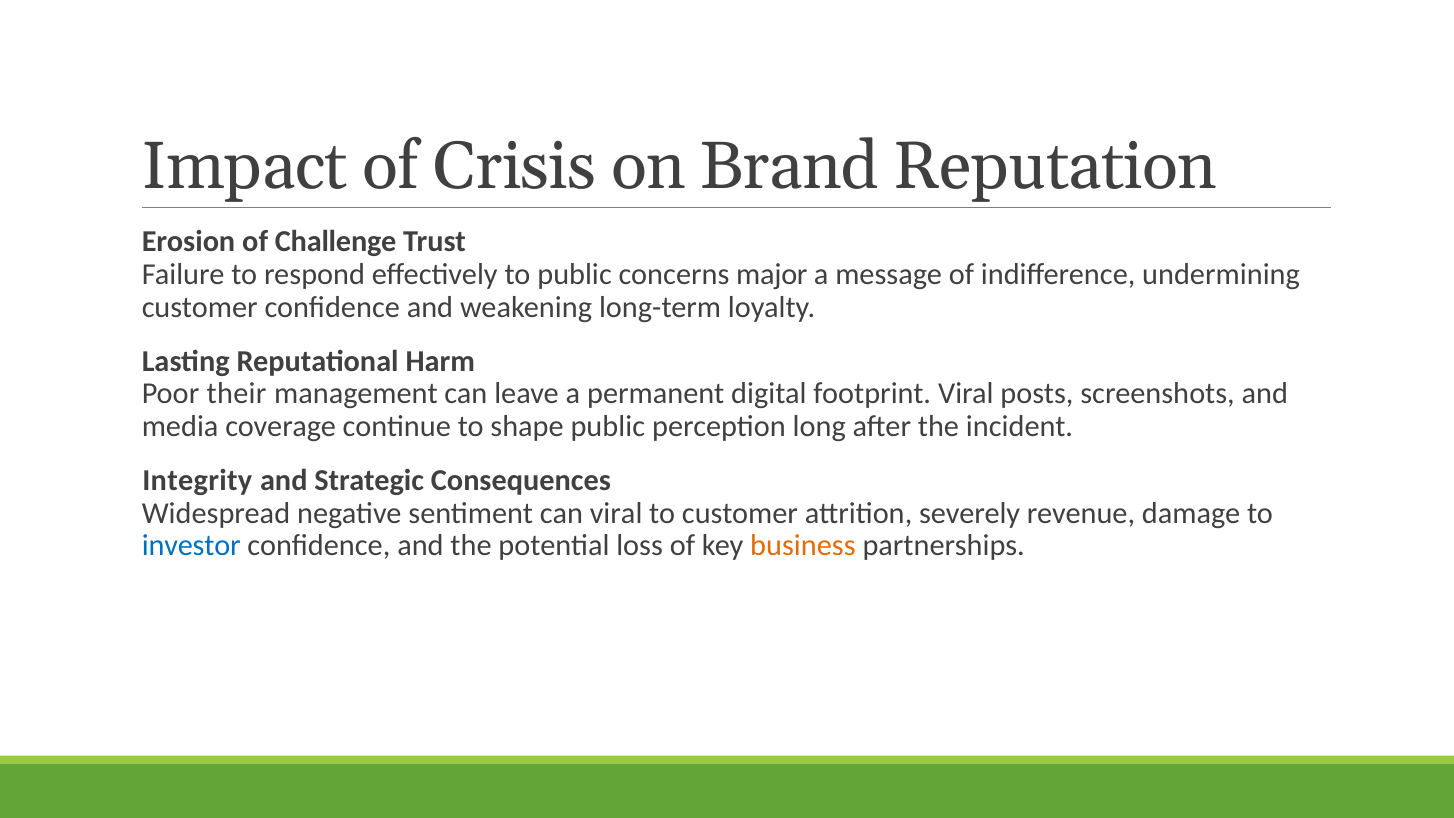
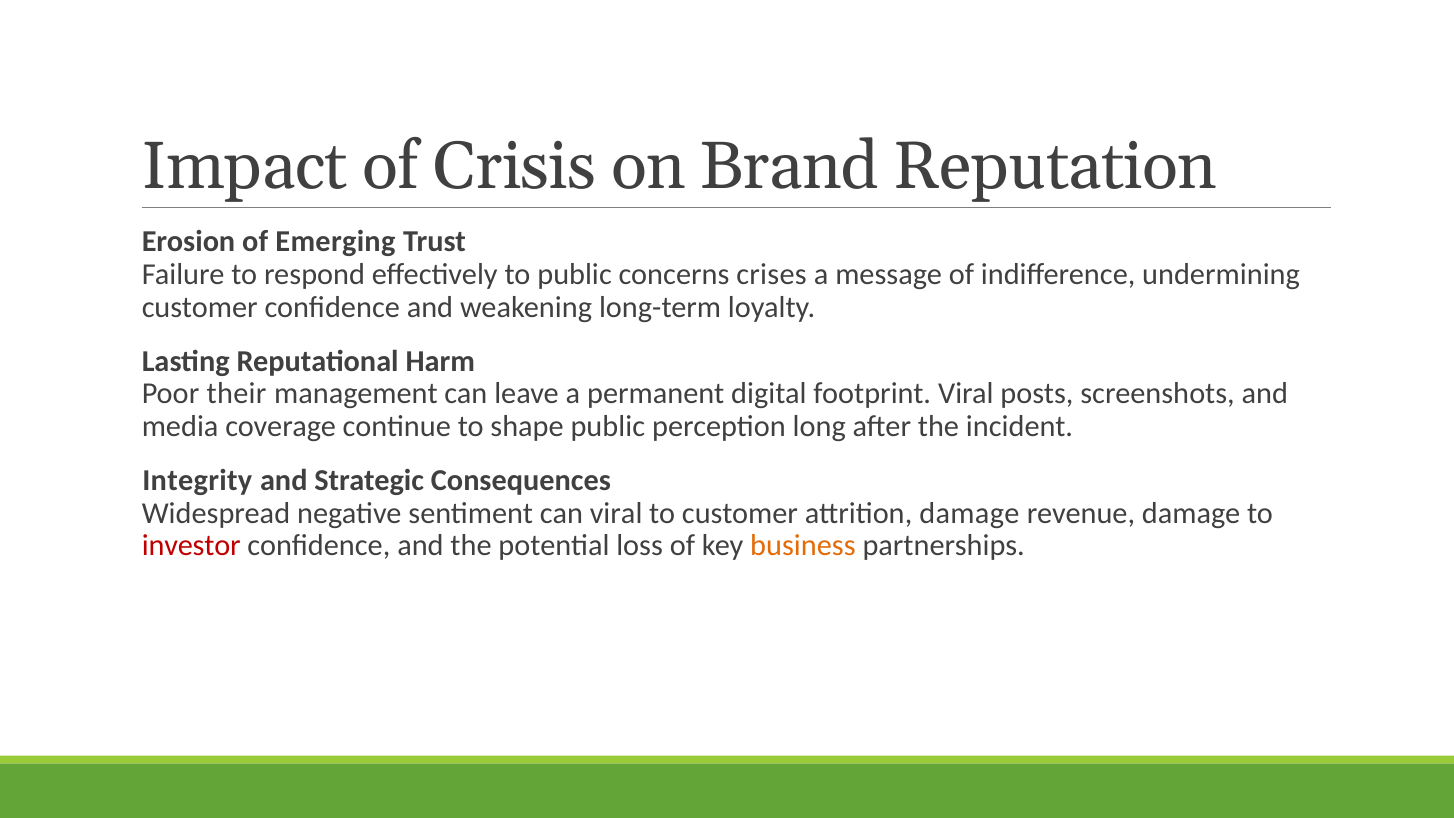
Challenge: Challenge -> Emerging (335, 242)
major: major -> crises (772, 274)
attrition severely: severely -> damage (969, 513)
investor colour: blue -> red (191, 546)
